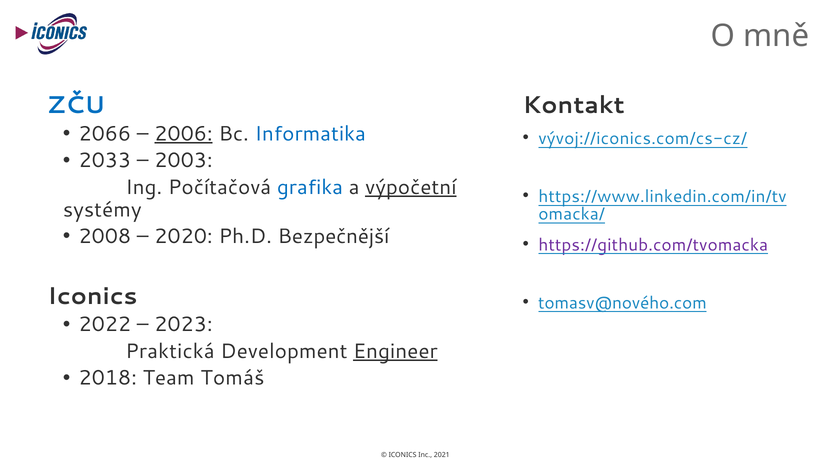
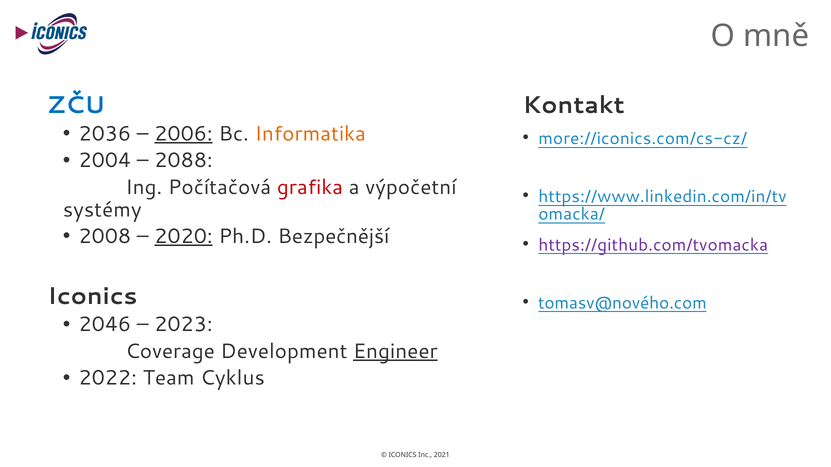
2066: 2066 -> 2036 (105, 134)
Informatika colour: blue -> orange (310, 134)
vývoj://iconics.com/cs-cz/: vývoj://iconics.com/cs-cz/ -> more://iconics.com/cs-cz/ (643, 139)
2033: 2033 -> 2004 (105, 161)
2003: 2003 -> 2088 (184, 161)
grafika colour: blue -> red (310, 187)
výpočetní underline: present -> none (411, 187)
2020 underline: none -> present (184, 237)
2022: 2022 -> 2046 (105, 325)
Praktická: Praktická -> Coverage (170, 352)
2018: 2018 -> 2022 (108, 378)
Tomáš: Tomáš -> Cyklus (233, 378)
